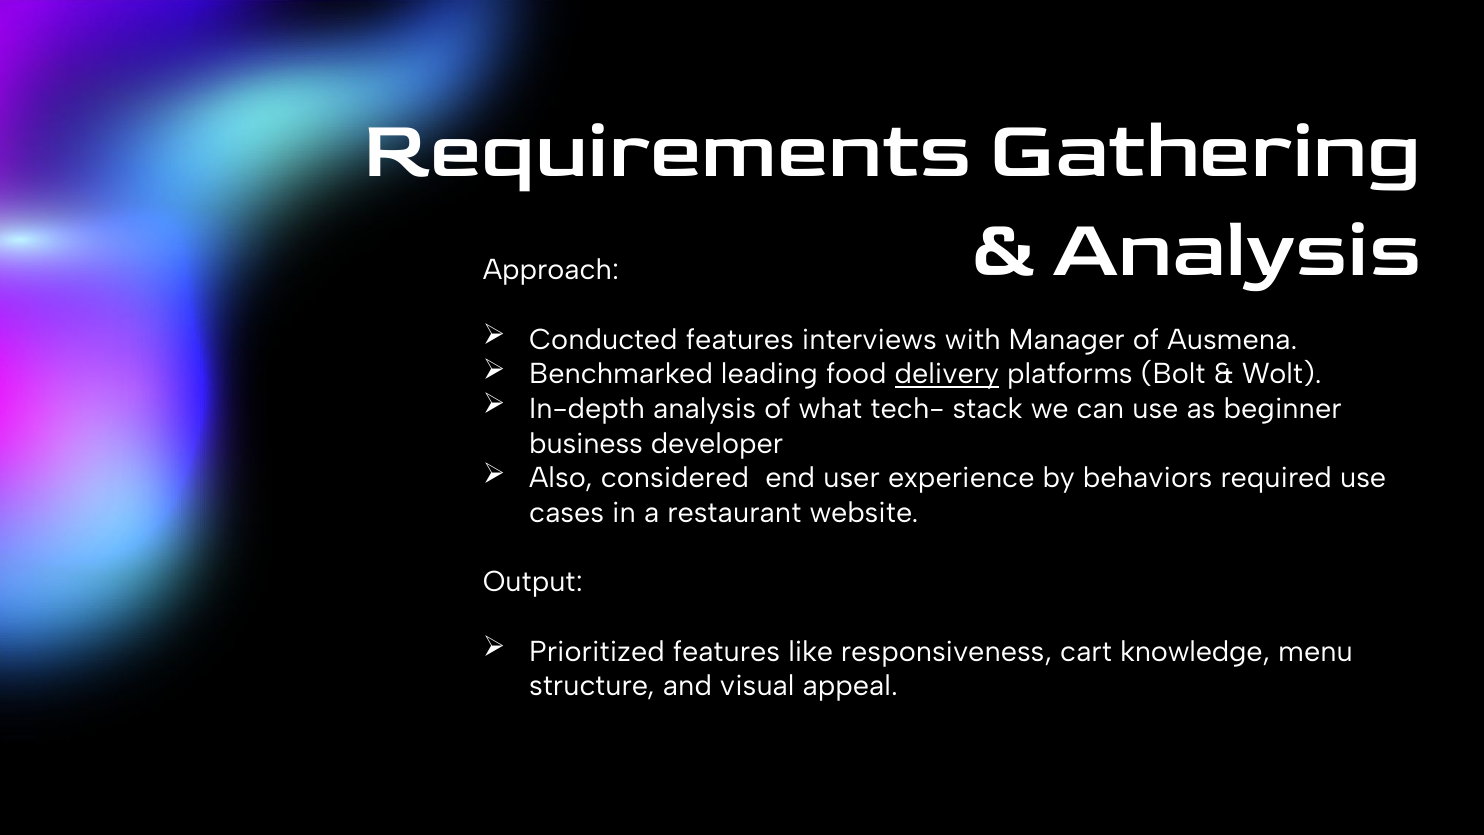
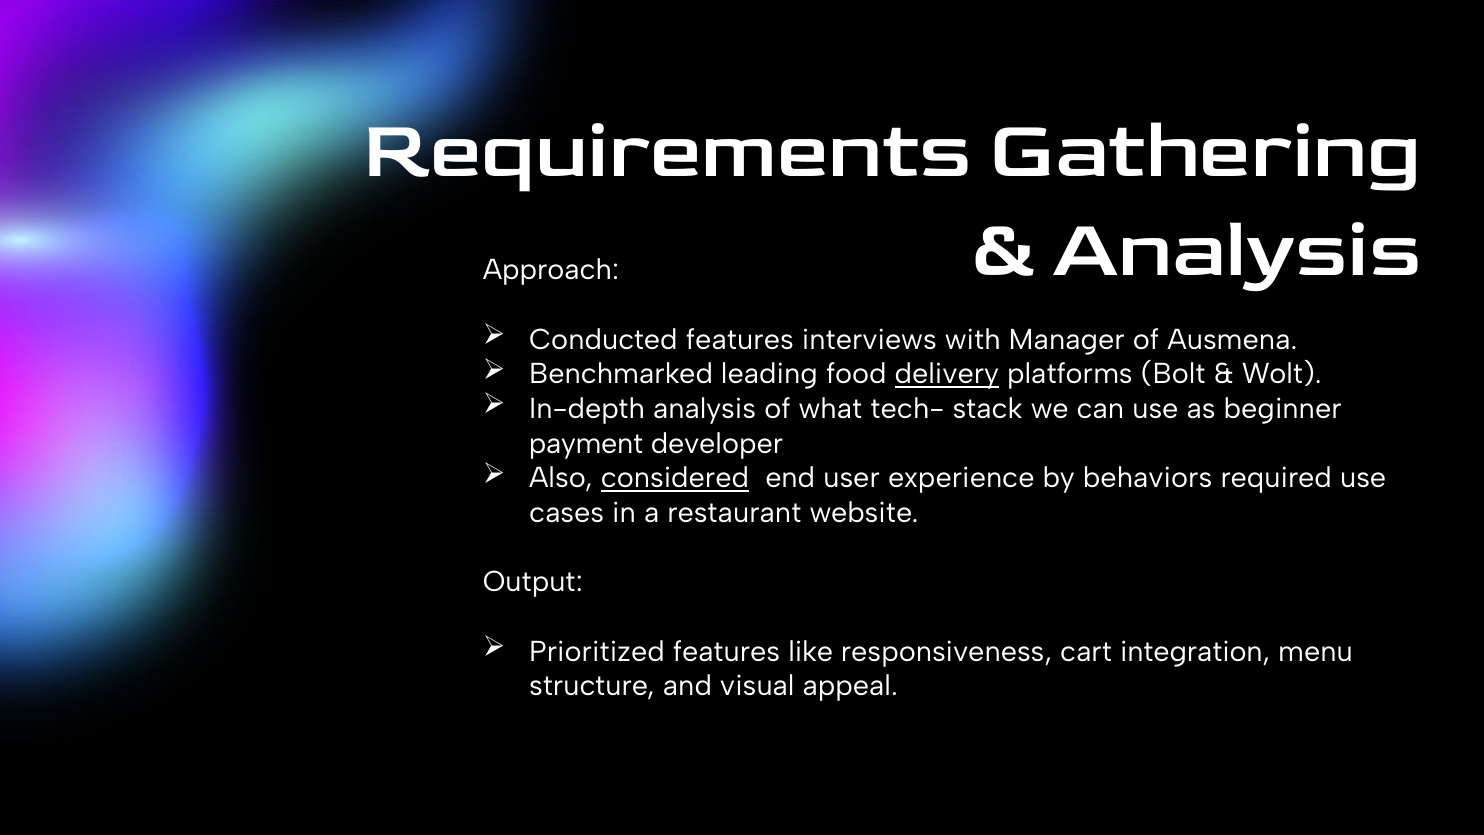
business: business -> payment (586, 443)
considered underline: none -> present (675, 478)
knowledge: knowledge -> integration (1195, 651)
